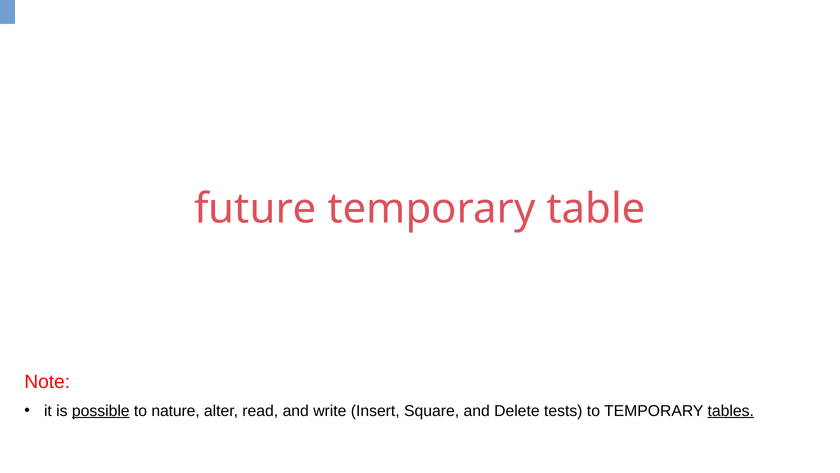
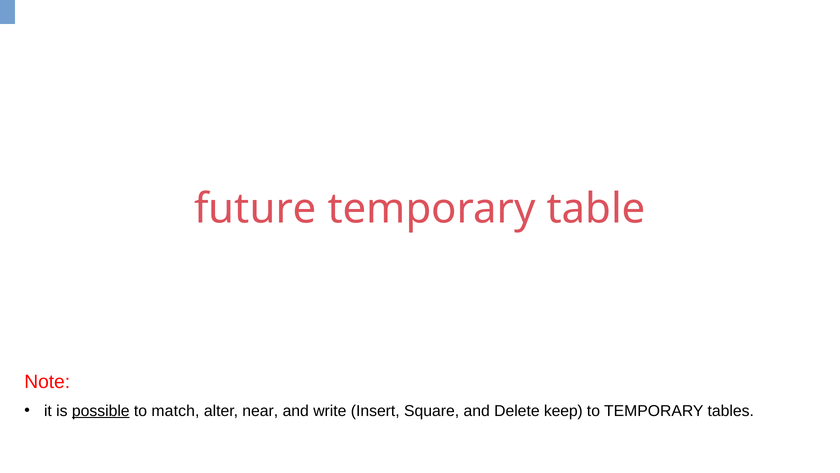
nature: nature -> match (175, 410)
read: read -> near (260, 410)
tests: tests -> keep (563, 410)
tables underline: present -> none (731, 410)
